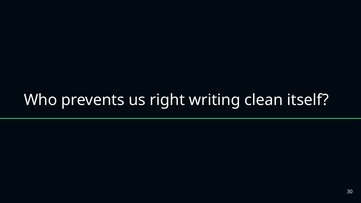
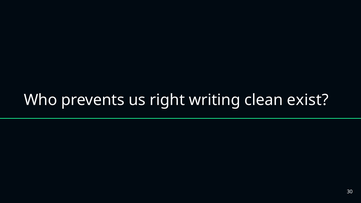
itself: itself -> exist (308, 100)
